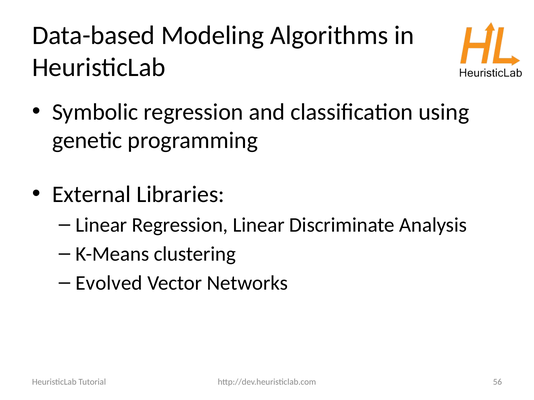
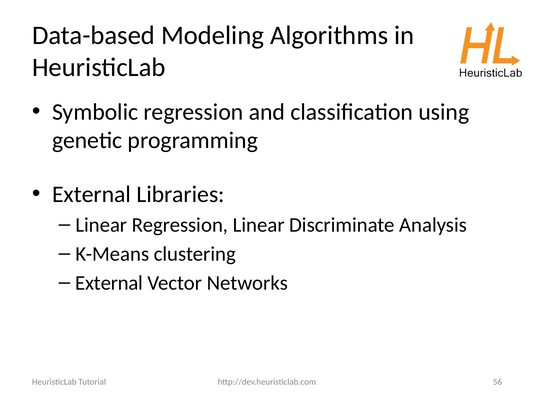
Evolved: Evolved -> External (109, 283)
